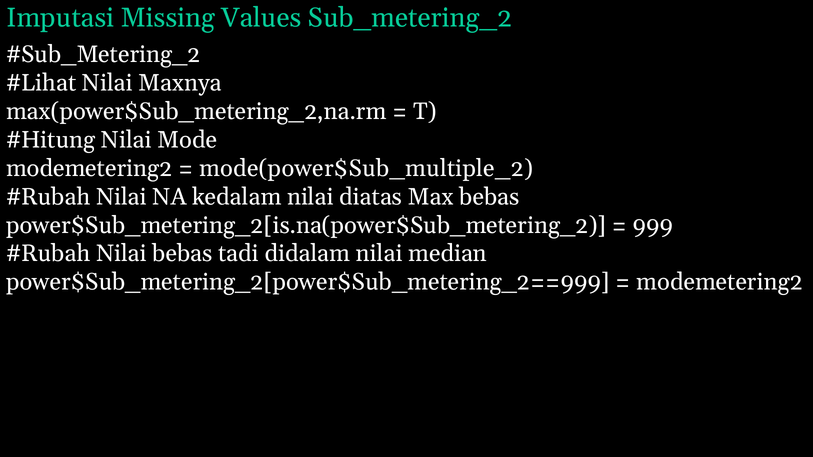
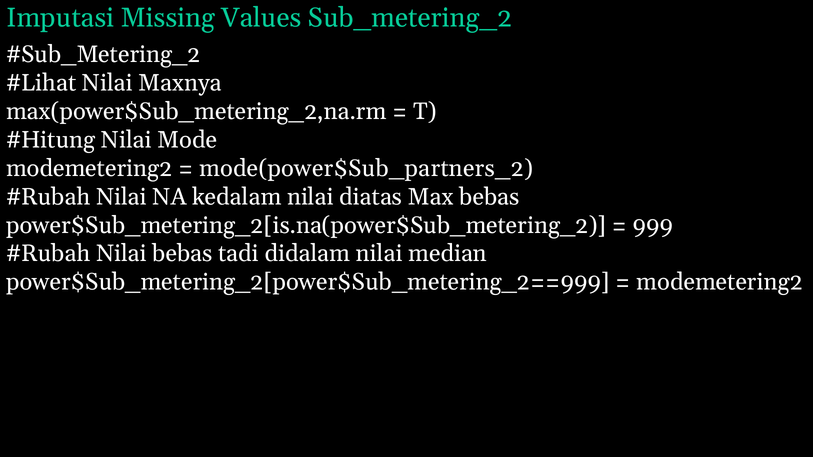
mode(power$Sub_multiple_2: mode(power$Sub_multiple_2 -> mode(power$Sub_partners_2 (366, 168)
